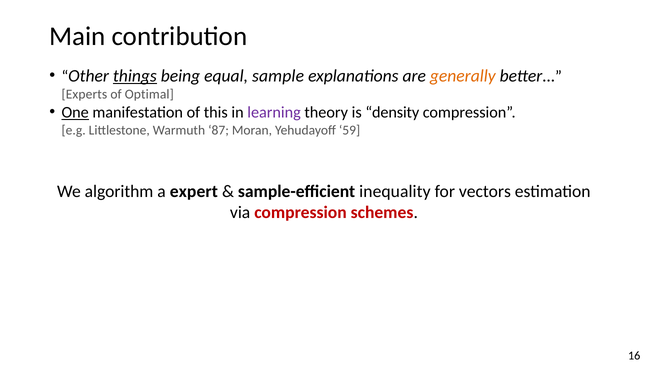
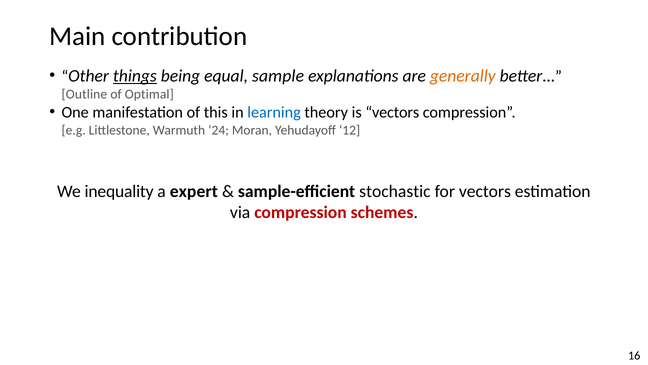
Experts: Experts -> Outline (84, 94)
One underline: present -> none (75, 112)
learning colour: purple -> blue (274, 112)
is density: density -> vectors (392, 112)
87: 87 -> 24 (219, 130)
59: 59 -> 12 (350, 130)
algorithm: algorithm -> inequality (119, 191)
inequality: inequality -> stochastic (395, 191)
